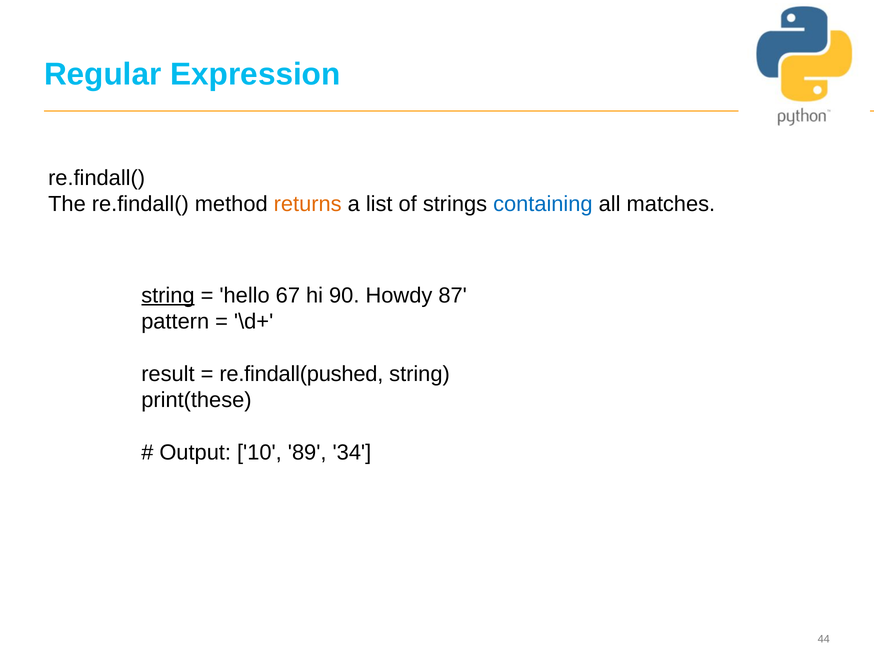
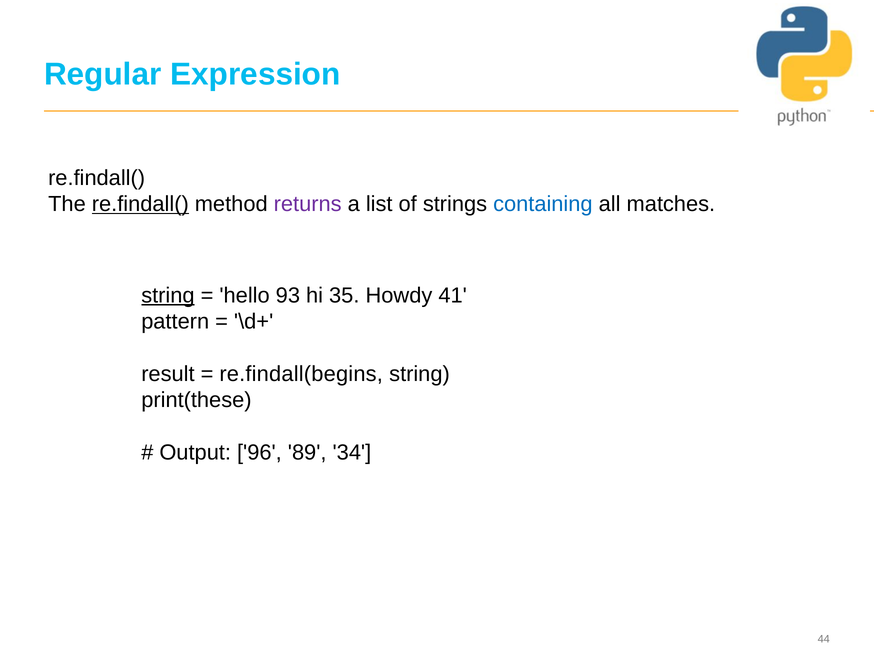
re.findall( underline: none -> present (140, 204)
returns colour: orange -> purple (308, 204)
67: 67 -> 93 (288, 296)
90: 90 -> 35 (344, 296)
87: 87 -> 41 (453, 296)
re.findall(pushed: re.findall(pushed -> re.findall(begins (301, 374)
10: 10 -> 96 (259, 453)
